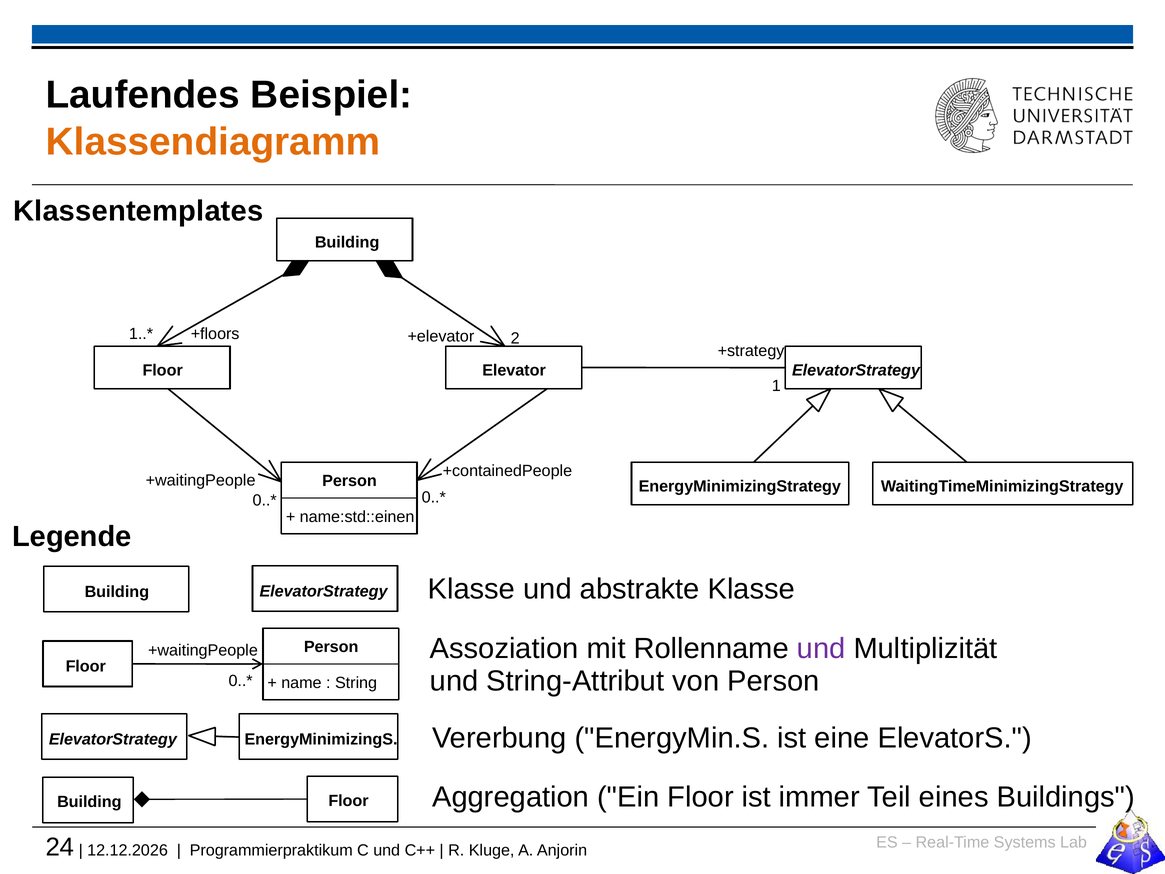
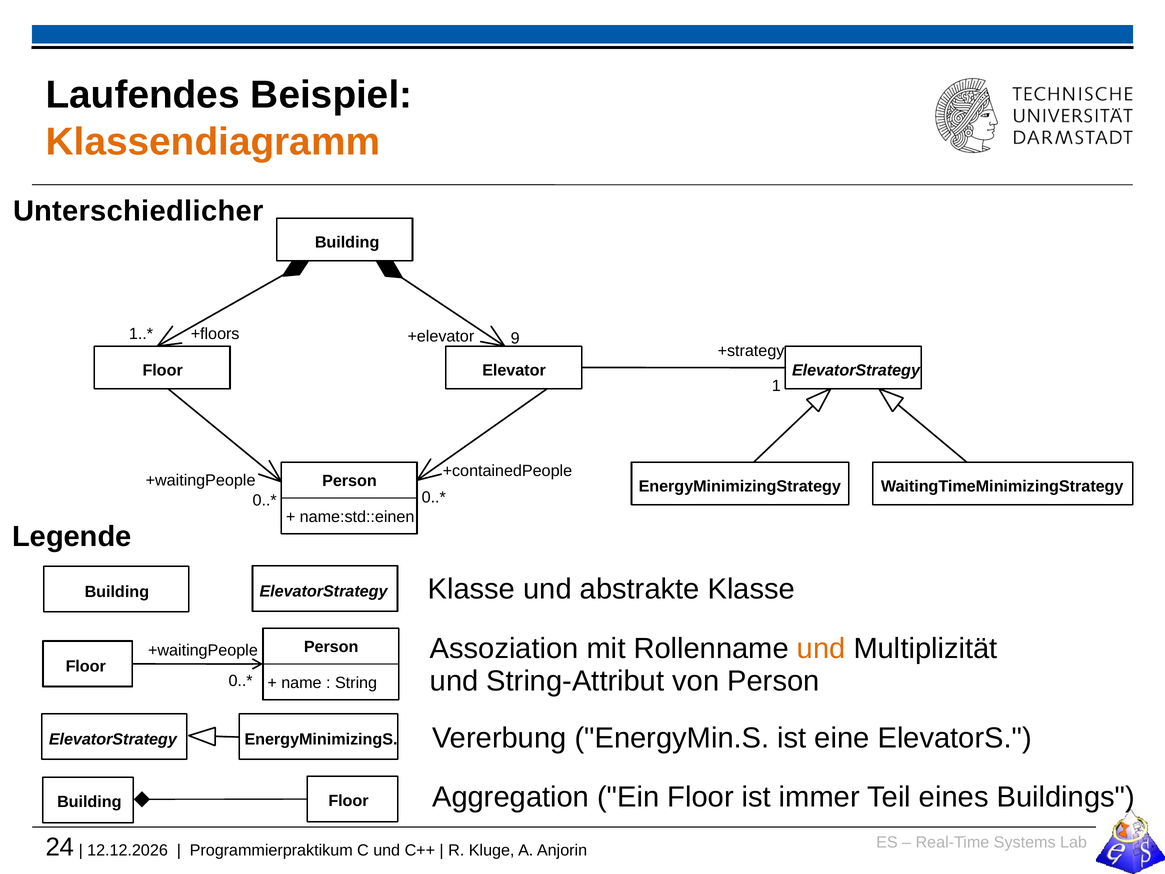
Klassentemplates: Klassentemplates -> Unterschiedlicher (138, 211)
2: 2 -> 9 (515, 339)
und colour: purple -> orange (821, 648)
